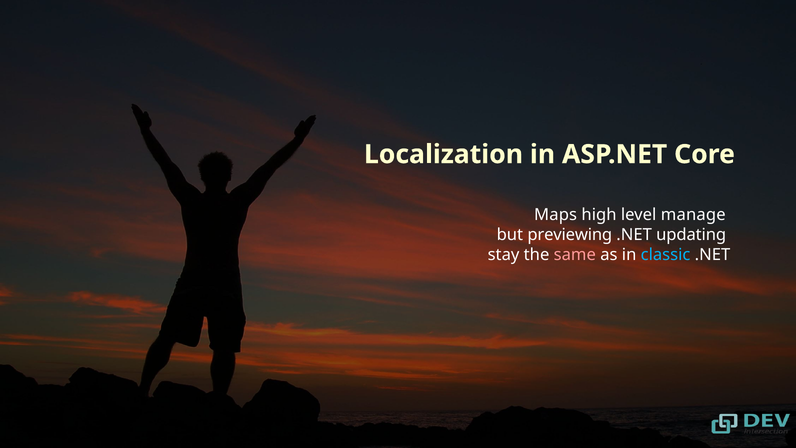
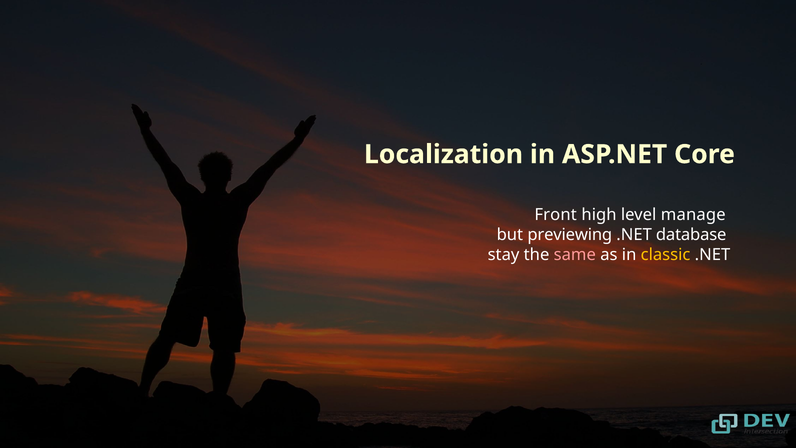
Maps: Maps -> Front (556, 215)
updating: updating -> database (691, 235)
classic colour: light blue -> yellow (666, 255)
